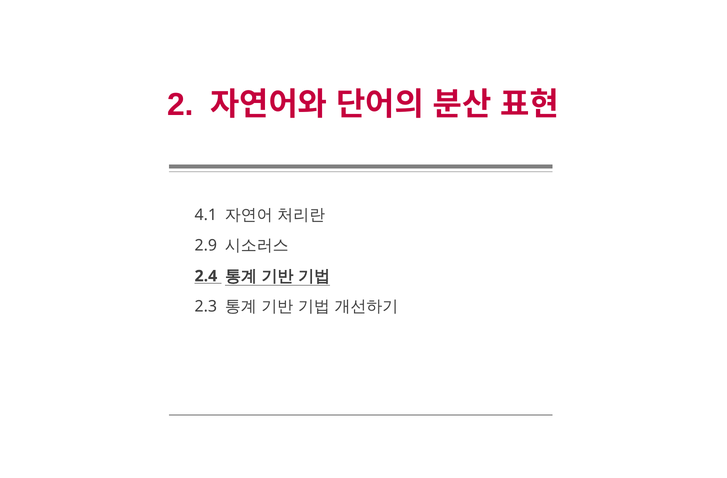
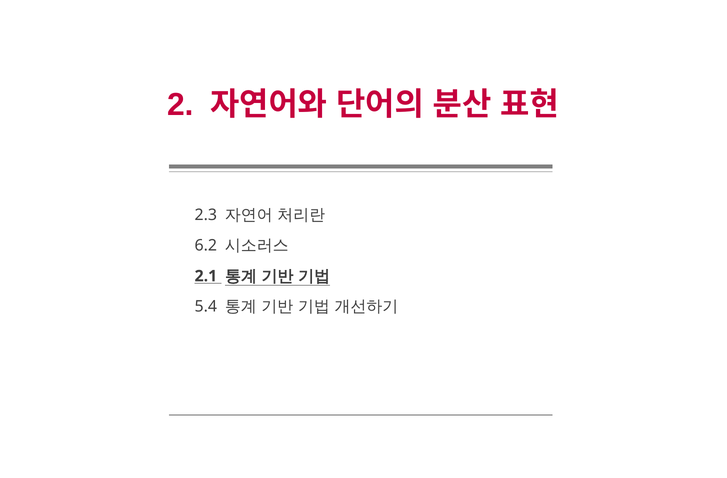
4.1: 4.1 -> 2.3 (206, 215)
2.9: 2.9 -> 6.2 (206, 245)
2.4: 2.4 -> 2.1 (206, 276)
2.3: 2.3 -> 5.4 (206, 306)
